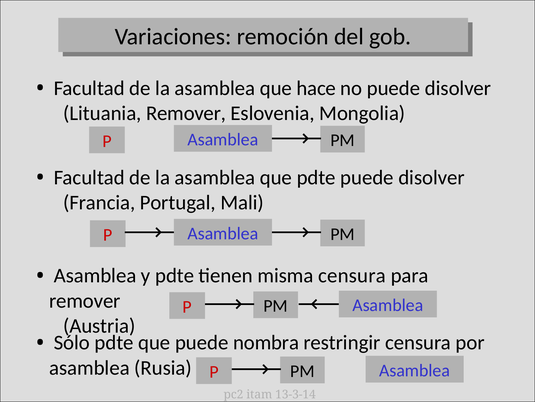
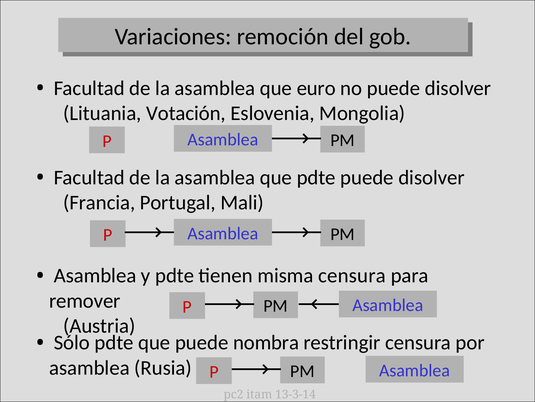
hace: hace -> euro (316, 88)
Lituania Remover: Remover -> Votación (186, 113)
